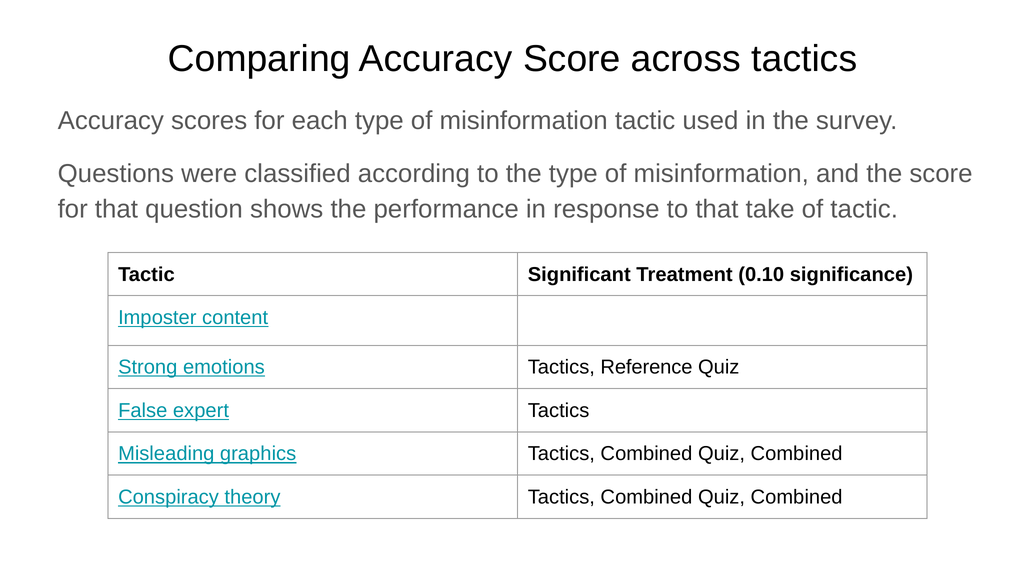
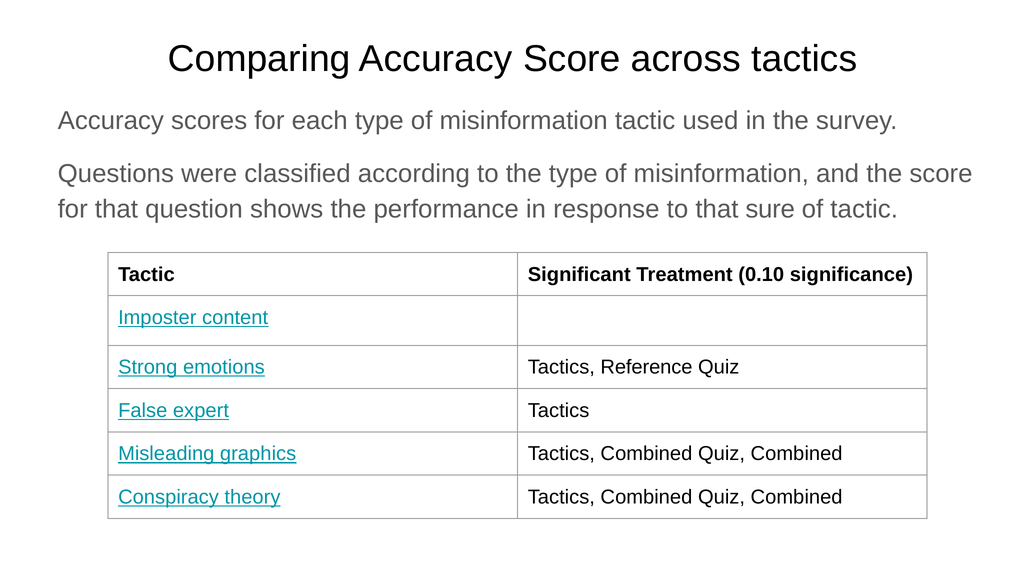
take: take -> sure (770, 209)
